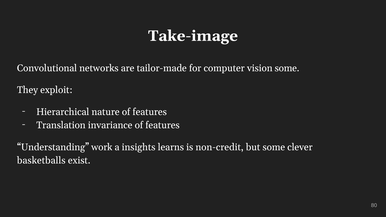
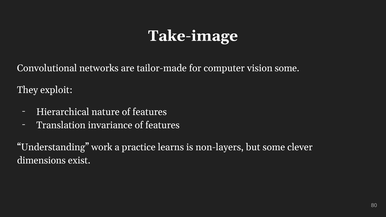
insights: insights -> practice (139, 147)
non-credit: non-credit -> non-layers (220, 147)
basketballs: basketballs -> dimensions (41, 160)
